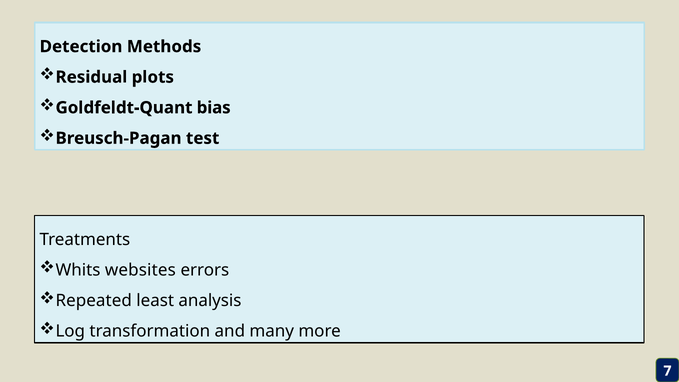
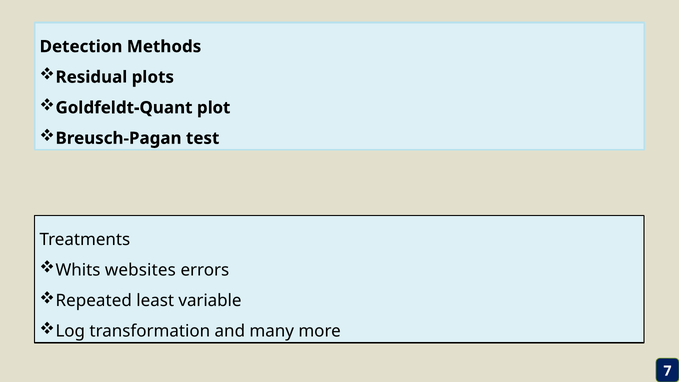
bias: bias -> plot (214, 108)
analysis: analysis -> variable (210, 301)
